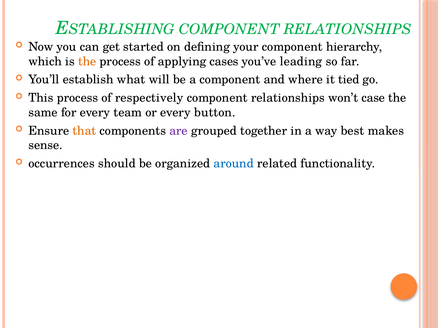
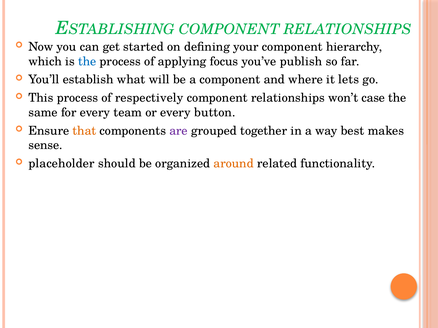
the colour: orange -> blue (87, 61)
cases: cases -> focus (224, 61)
leading: leading -> publish (301, 61)
tied: tied -> lets (349, 80)
occurrences: occurrences -> placeholder (62, 164)
around colour: blue -> orange (234, 164)
